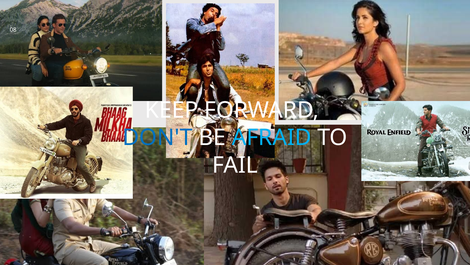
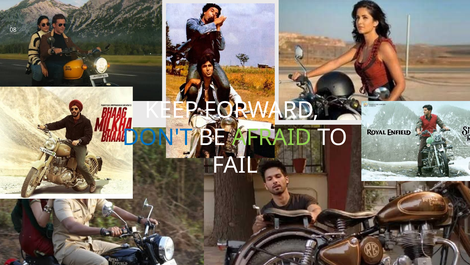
AFRAID colour: light blue -> light green (272, 137)
